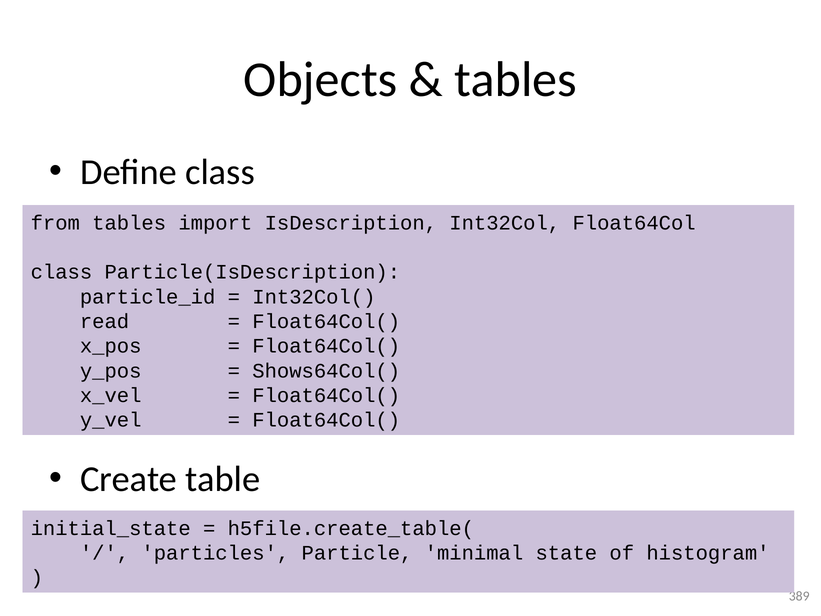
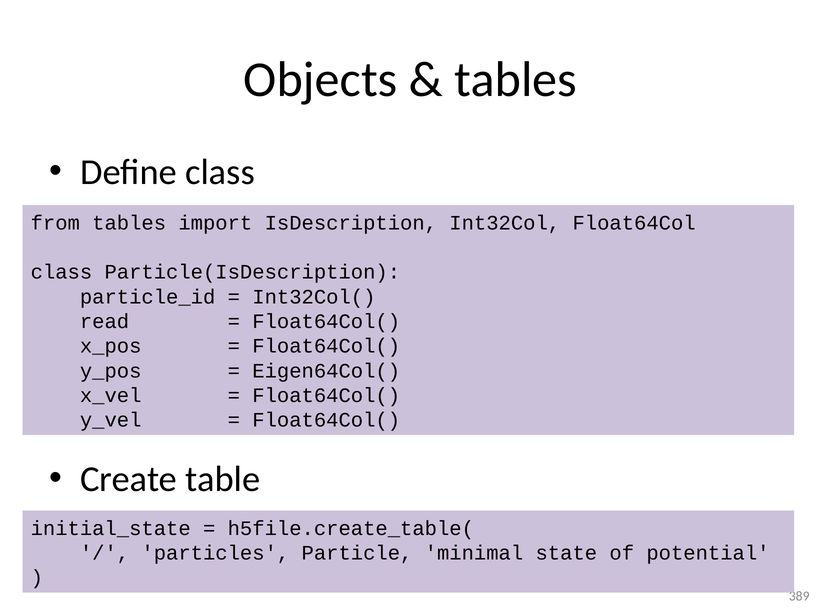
Shows64Col(: Shows64Col( -> Eigen64Col( (326, 371)
histogram: histogram -> potential (708, 553)
